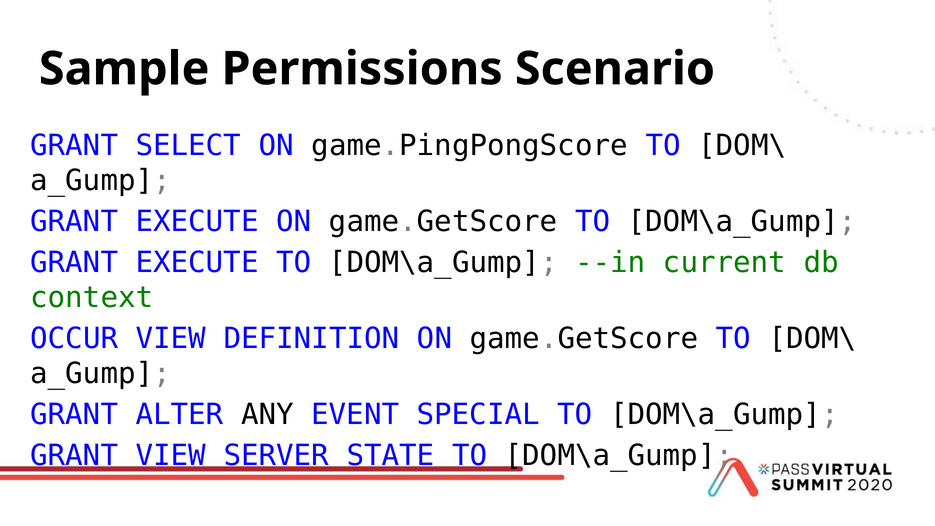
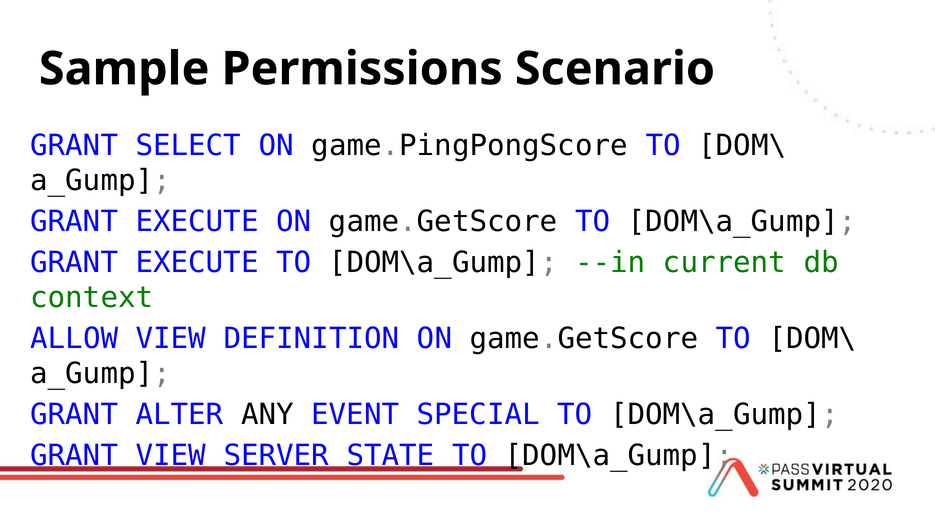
OCCUR: OCCUR -> ALLOW (74, 339)
